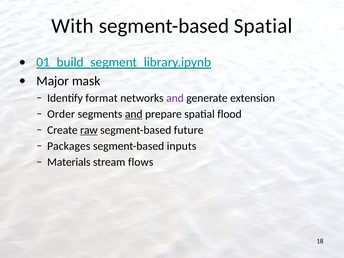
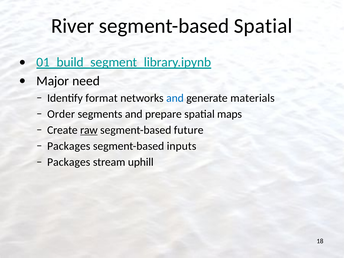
With: With -> River (73, 26)
mask: mask -> need (86, 81)
and colour: purple -> blue (175, 98)
extension: extension -> materials (252, 98)
and underline: present -> none (134, 114)
flood: flood -> maps (230, 114)
Materials: Materials -> Packages (69, 162)
flows: flows -> uphill (141, 162)
